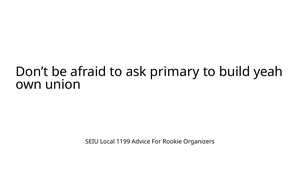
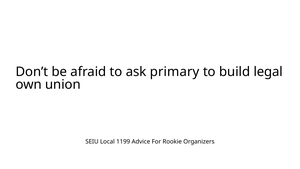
yeah: yeah -> legal (268, 72)
